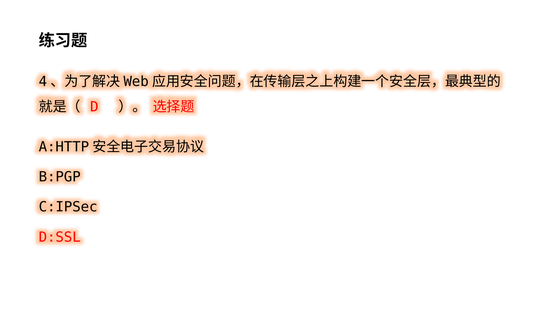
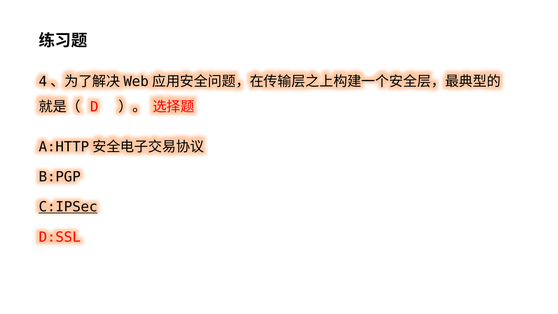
C:IPSec underline: none -> present (68, 207)
